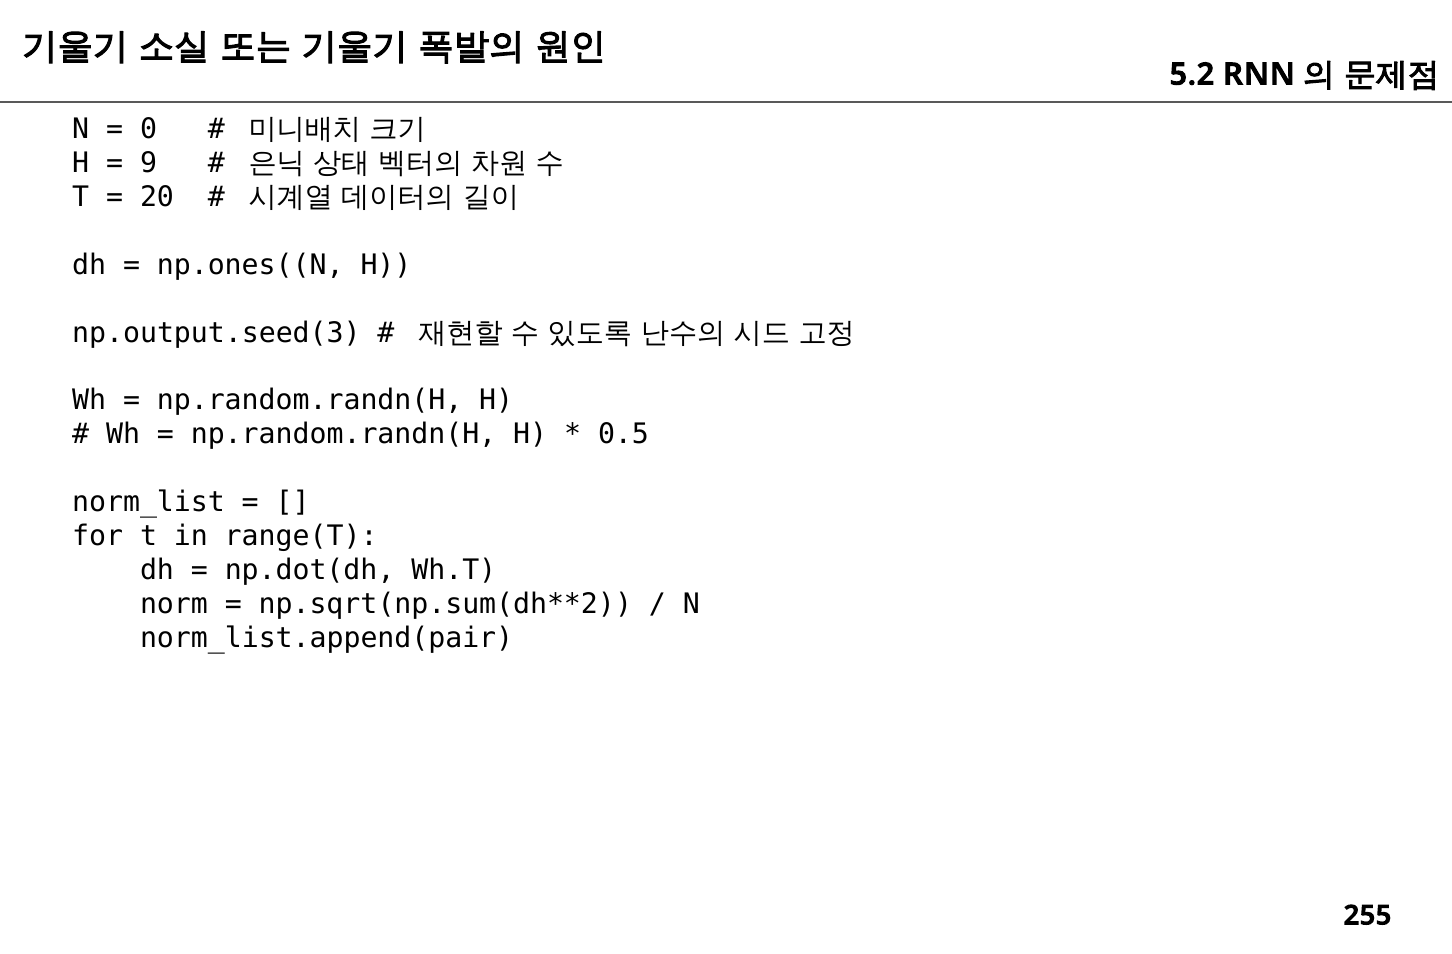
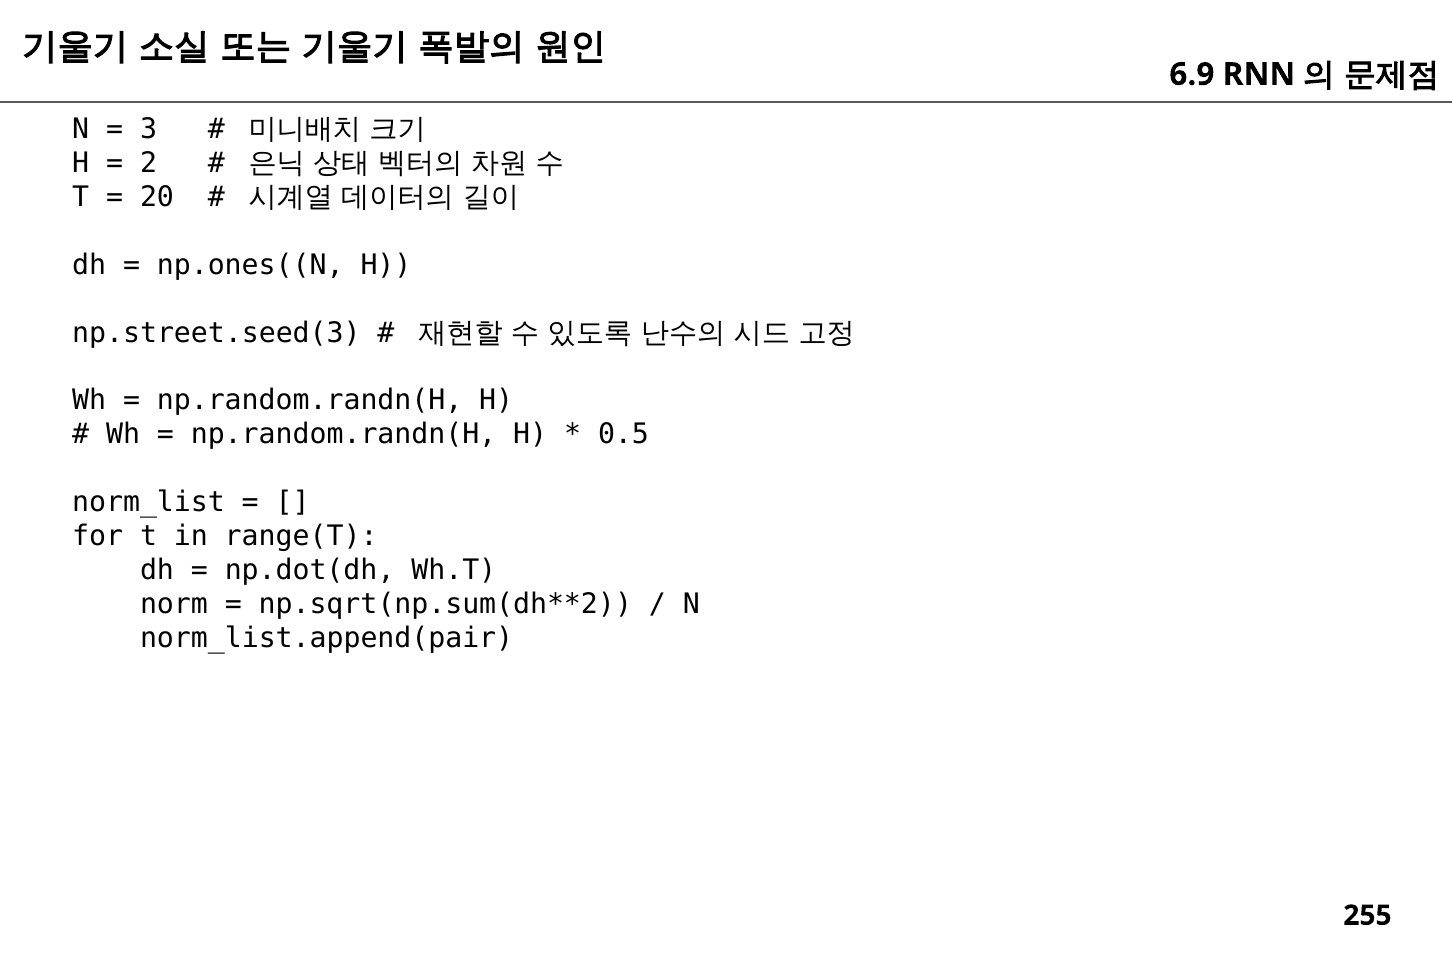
5.2: 5.2 -> 6.9 (1192, 74)
0: 0 -> 3 (149, 129)
9: 9 -> 2 (149, 163)
np.output.seed(3: np.output.seed(3 -> np.street.seed(3 (216, 333)
